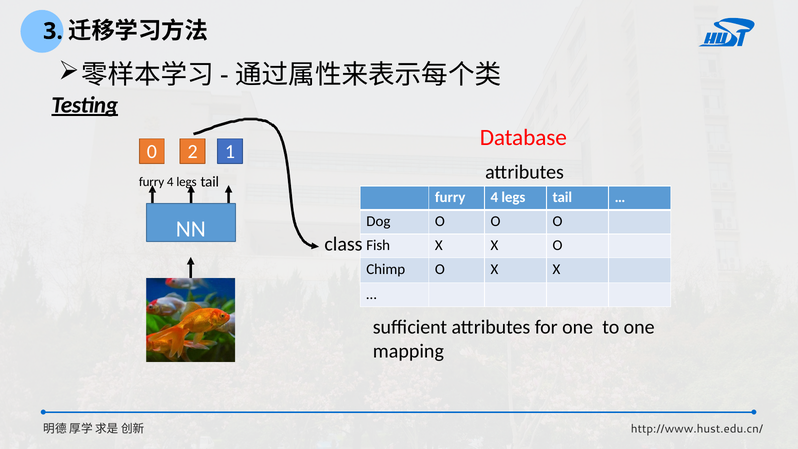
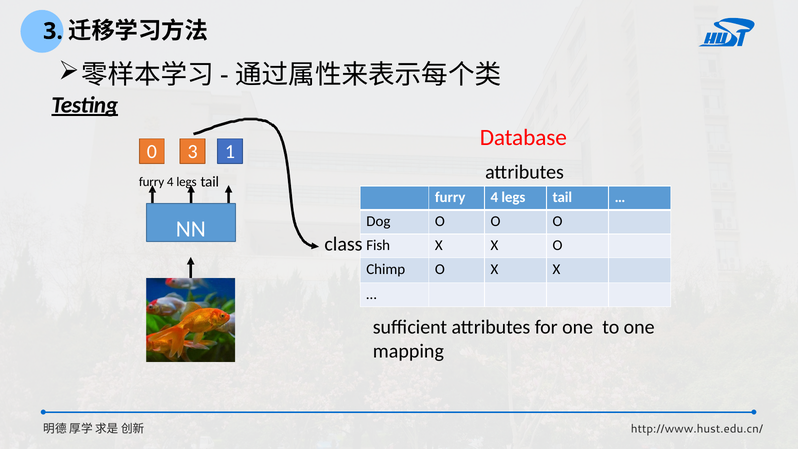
0 2: 2 -> 3 (193, 151)
